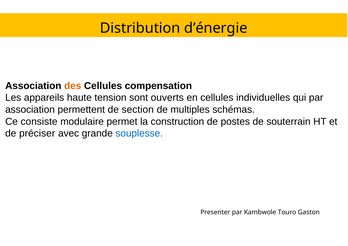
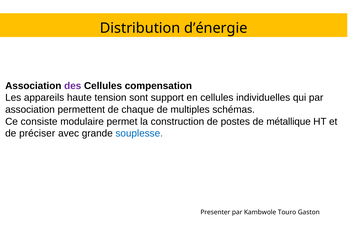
des colour: orange -> purple (73, 86)
ouverts: ouverts -> support (167, 98)
section: section -> chaque (138, 110)
souterrain: souterrain -> métallique (289, 122)
